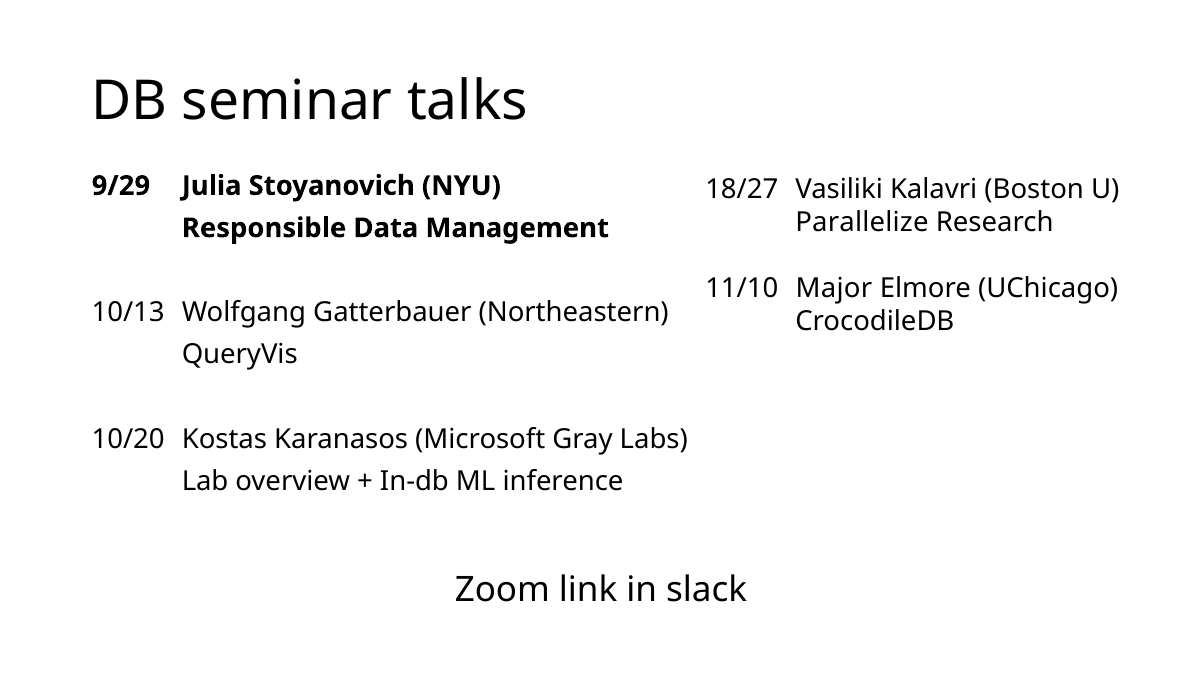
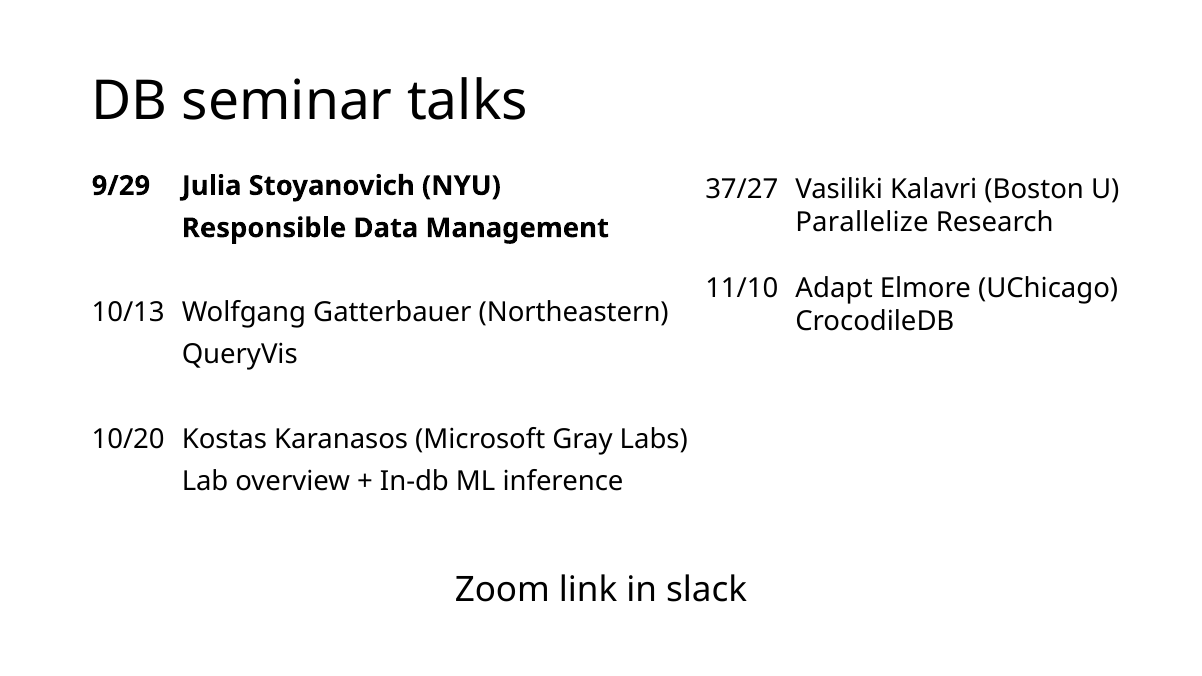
18/27: 18/27 -> 37/27 (742, 190)
Major: Major -> Adapt (834, 289)
